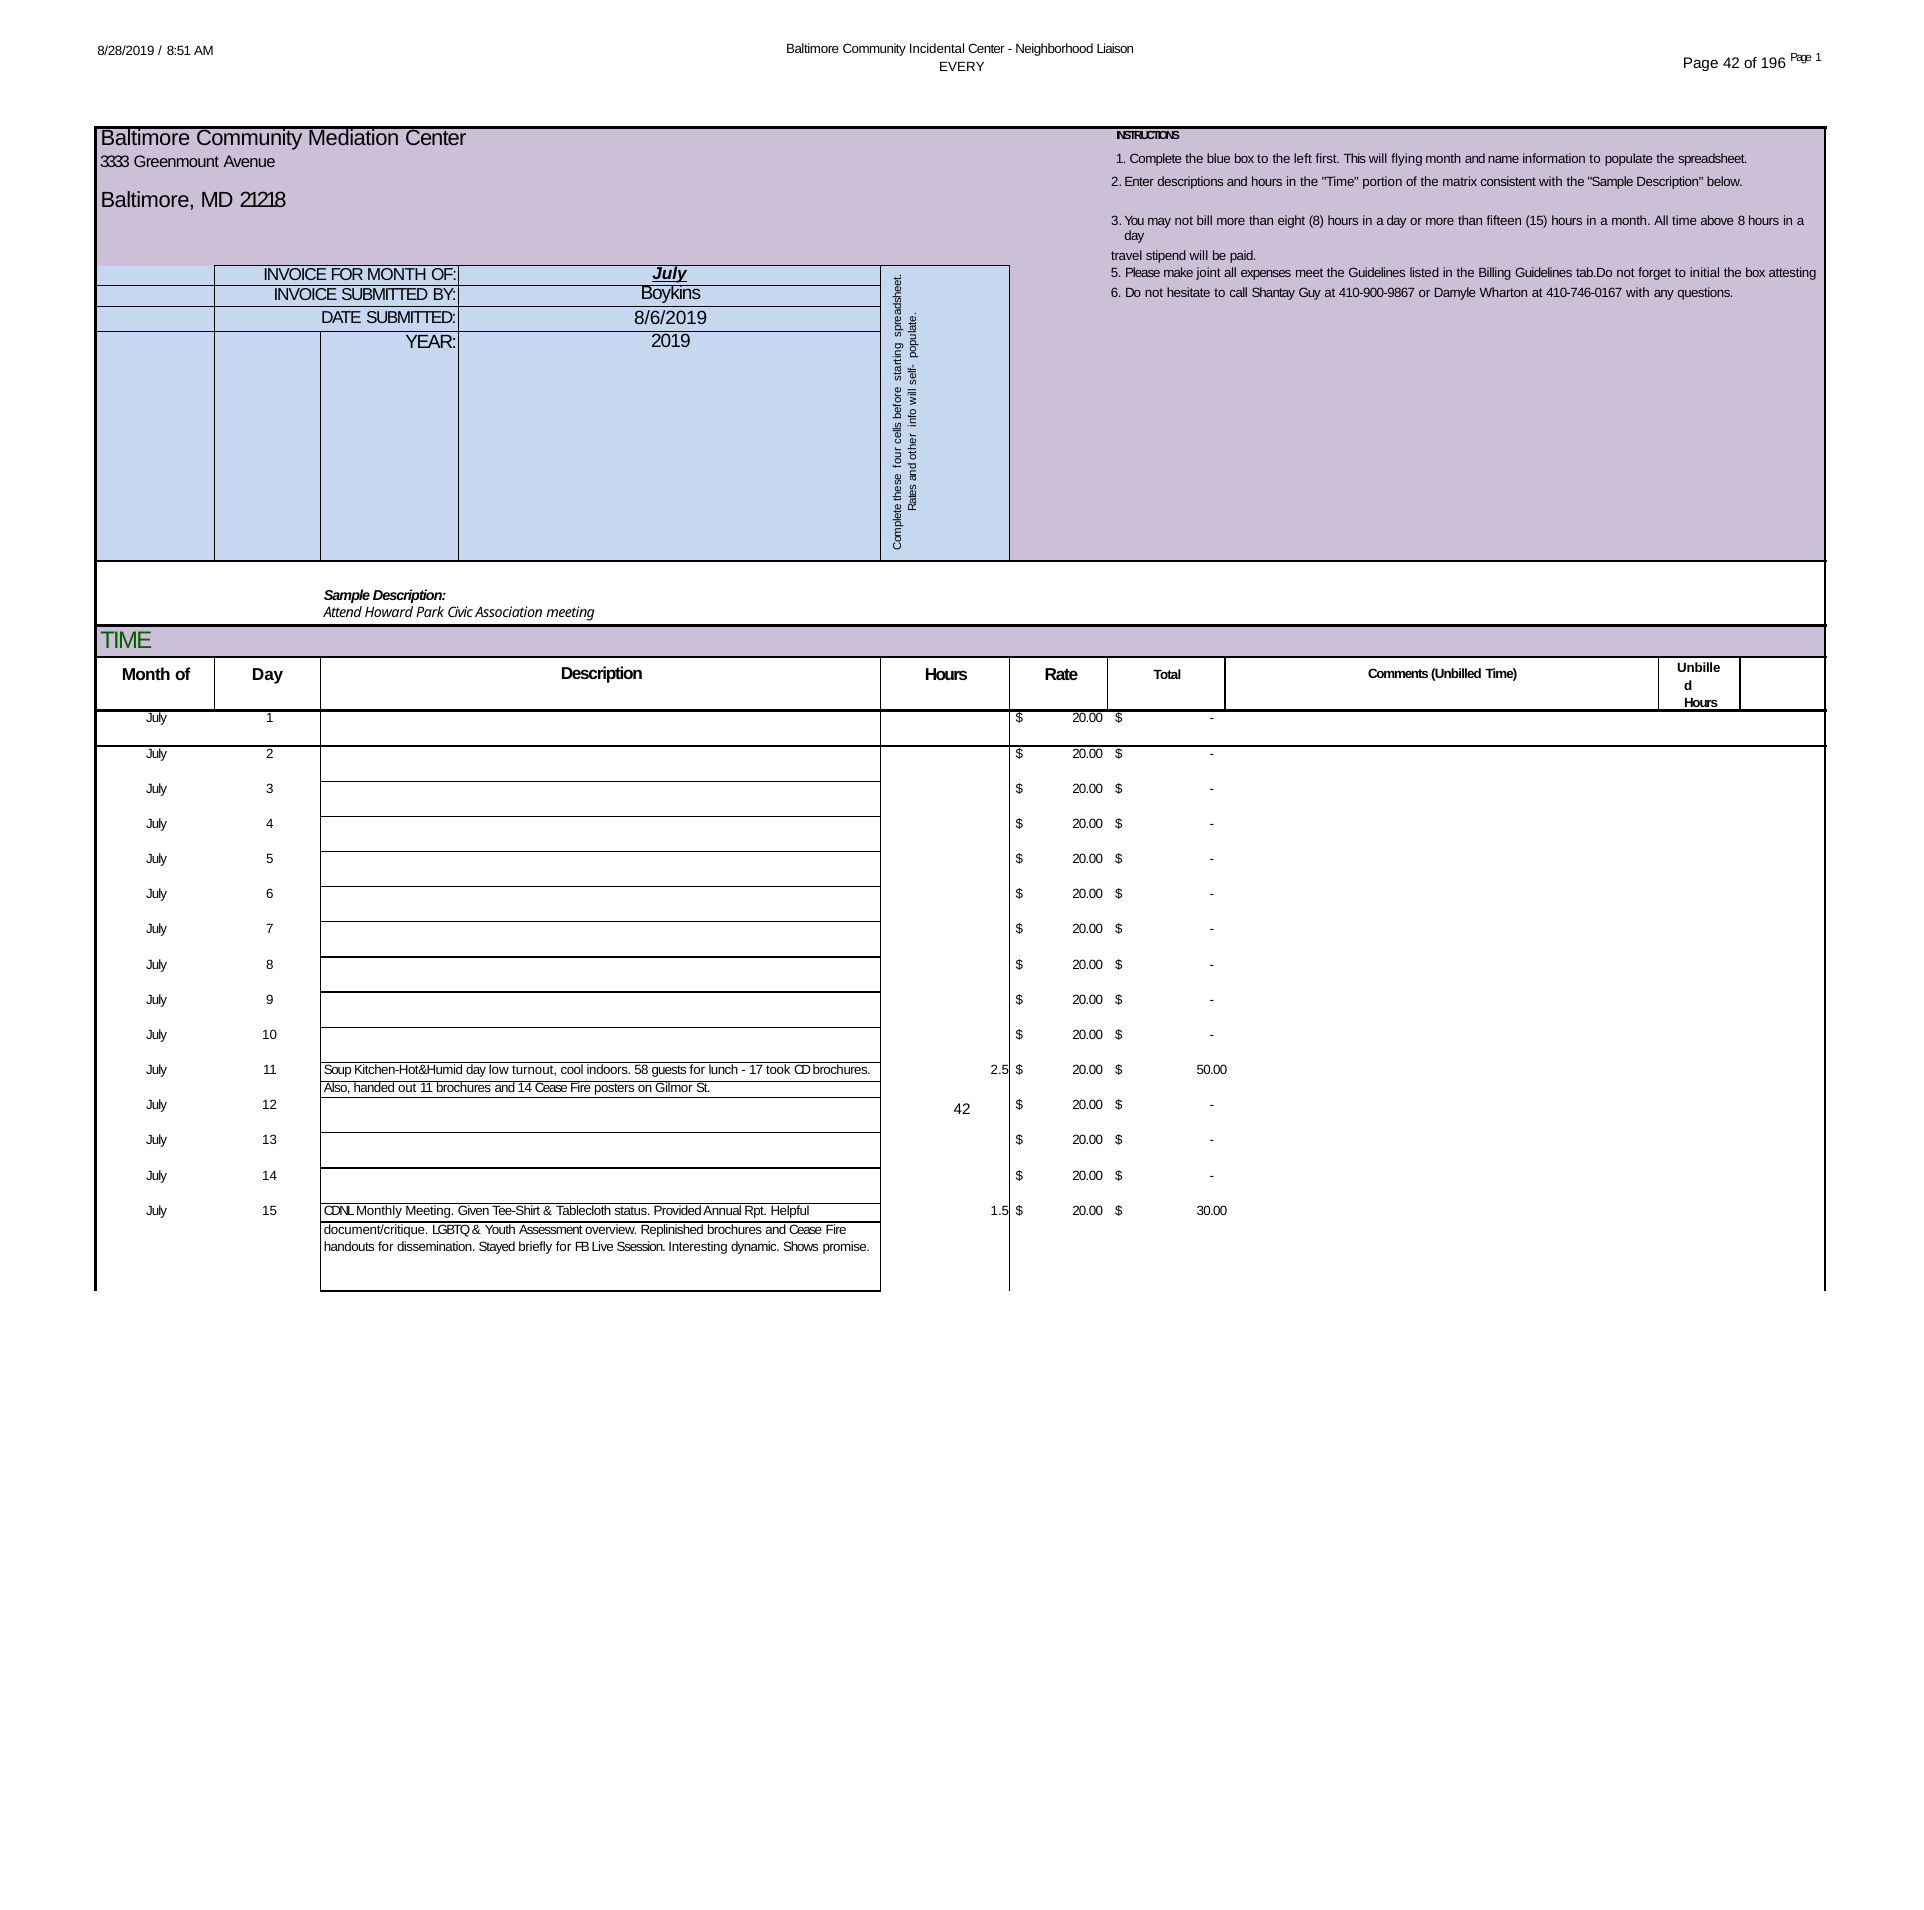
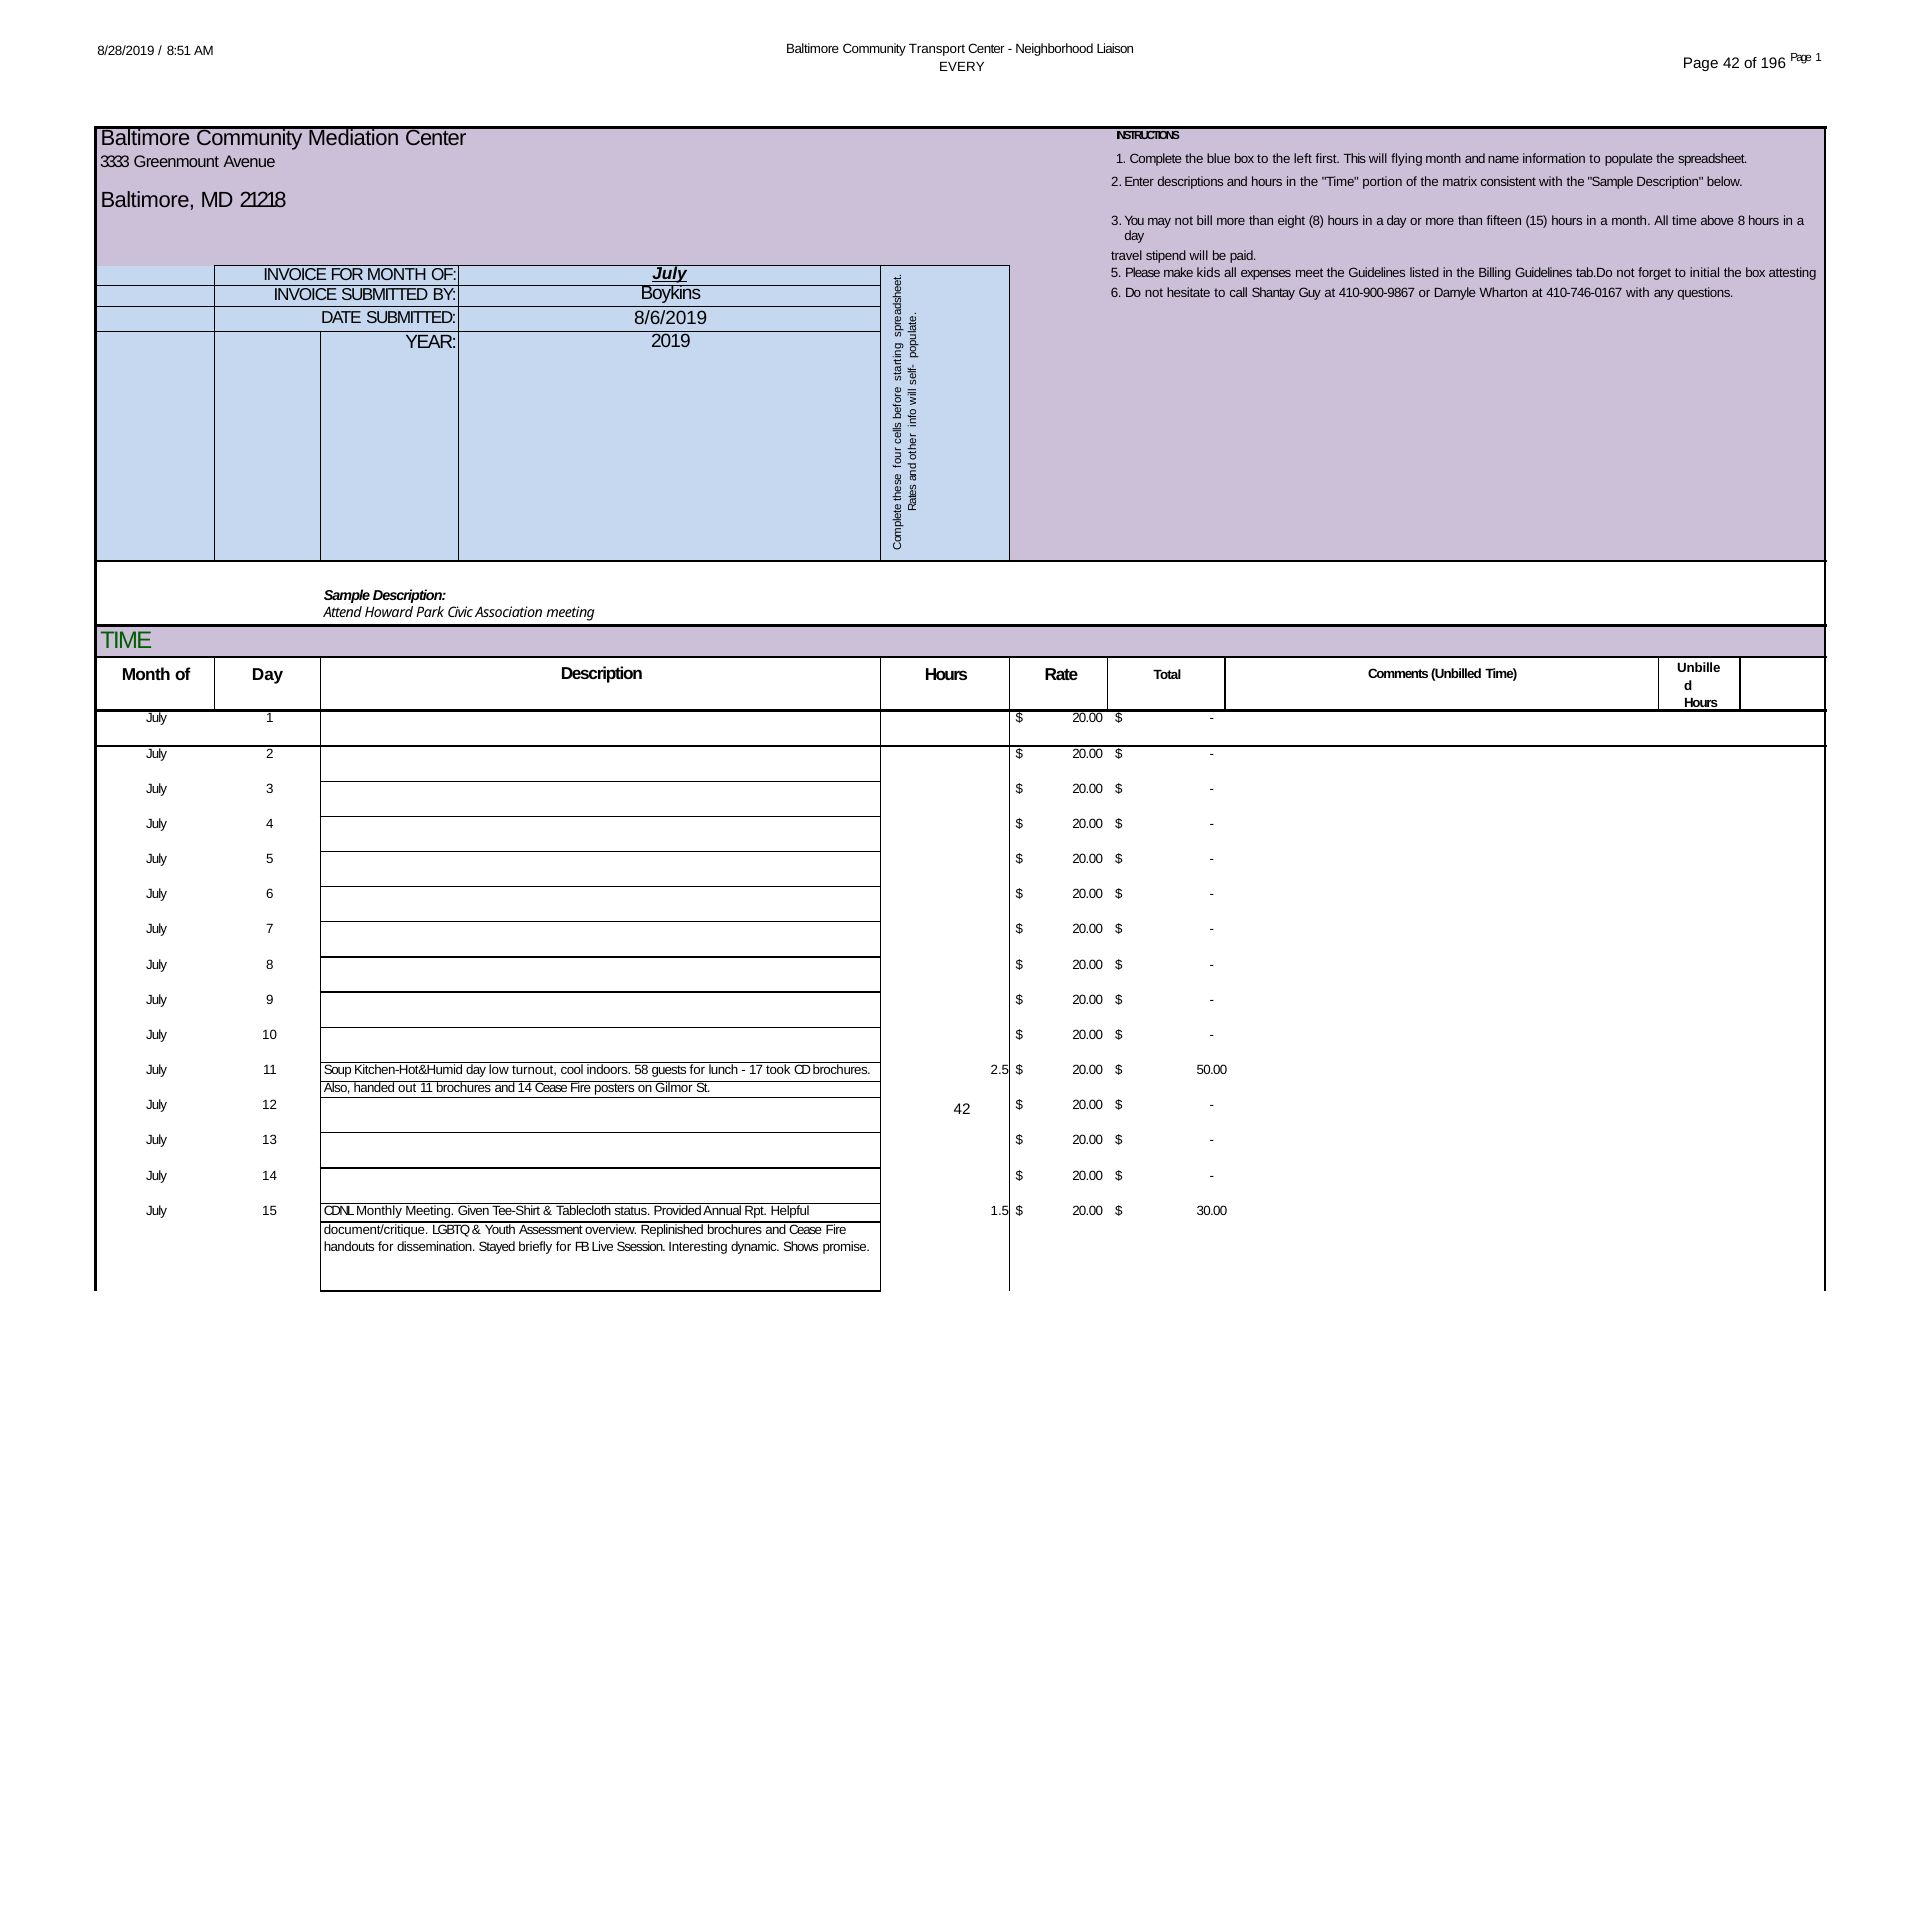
Incidental: Incidental -> Transport (937, 49)
joint: joint -> kids (1209, 273)
